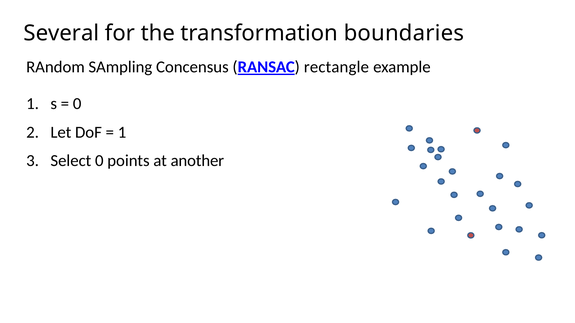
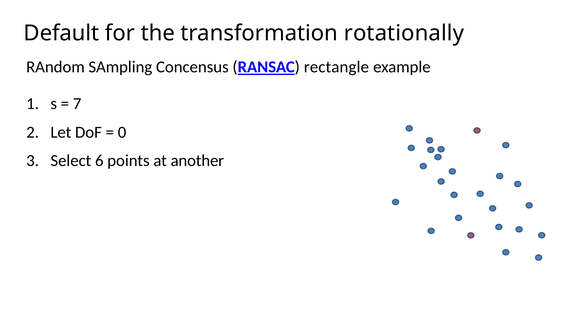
Several: Several -> Default (61, 33)
boundaries: boundaries -> rotationally (404, 33)
0: 0 -> 7 (77, 104)
1: 1 -> 0 (122, 132)
Select 0: 0 -> 6 (99, 161)
